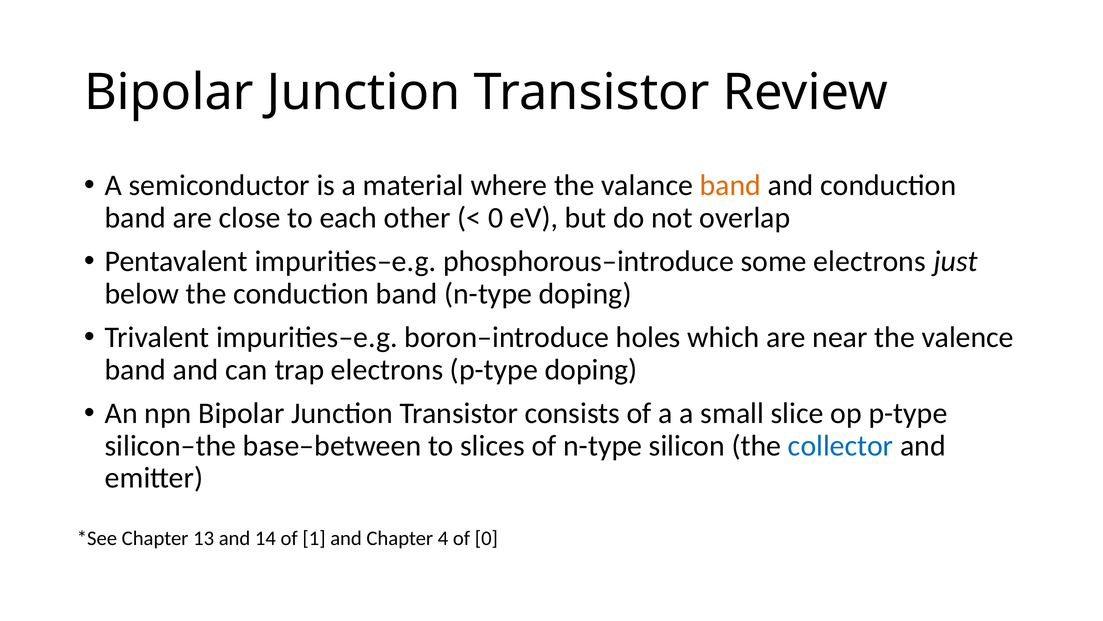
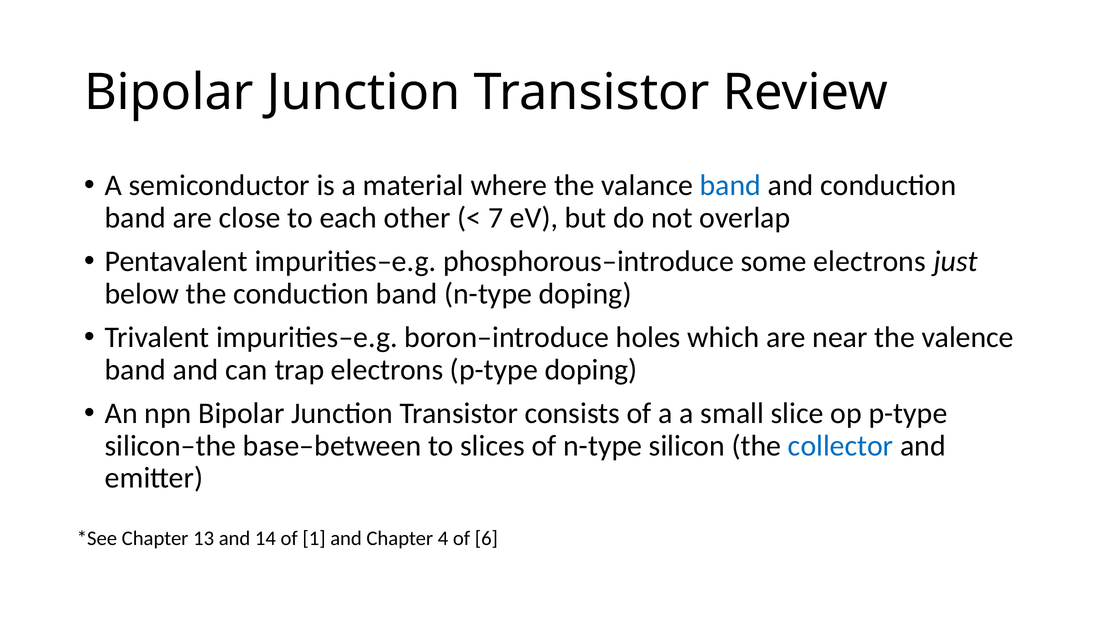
band colour: orange -> blue (730, 185)
0: 0 -> 7 (496, 217)
of 0: 0 -> 6 (486, 538)
